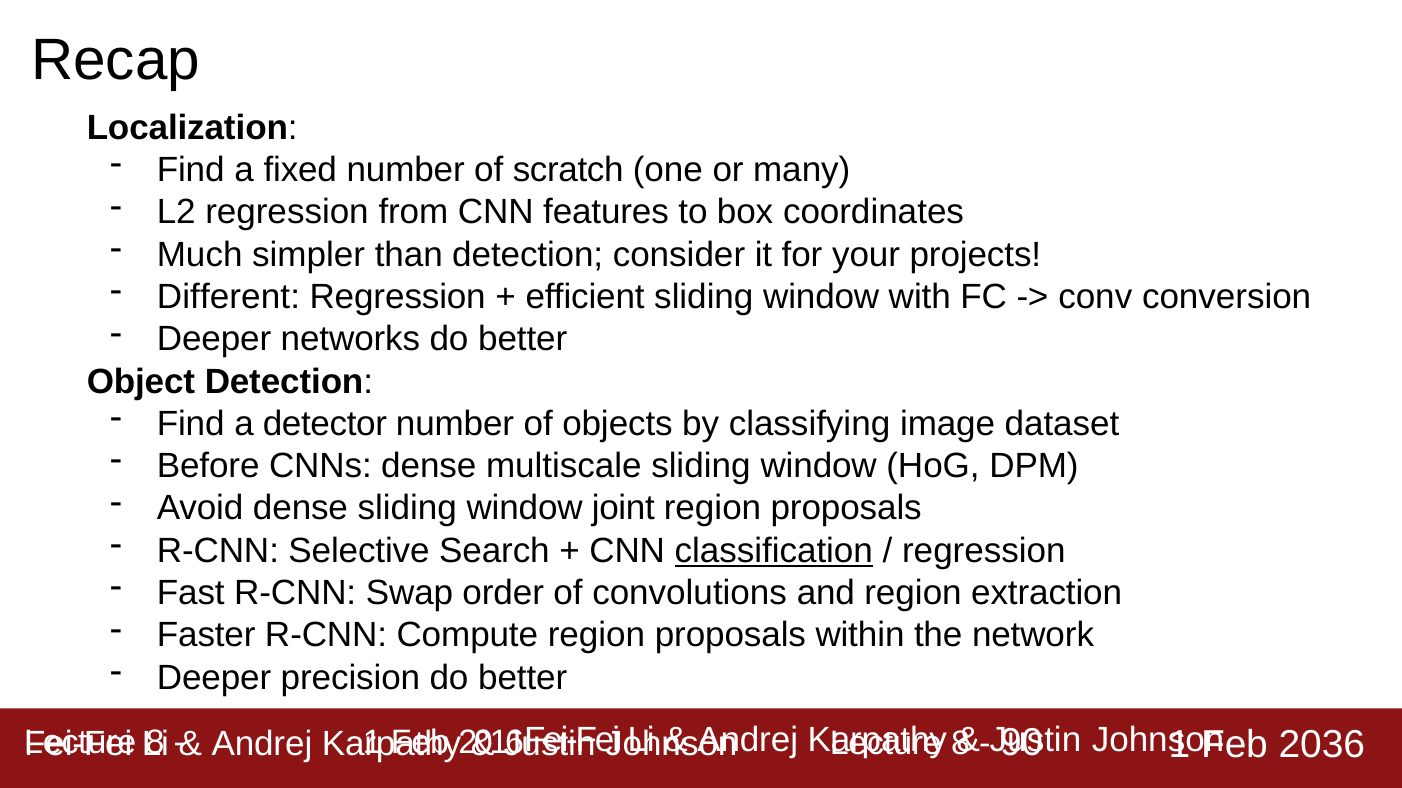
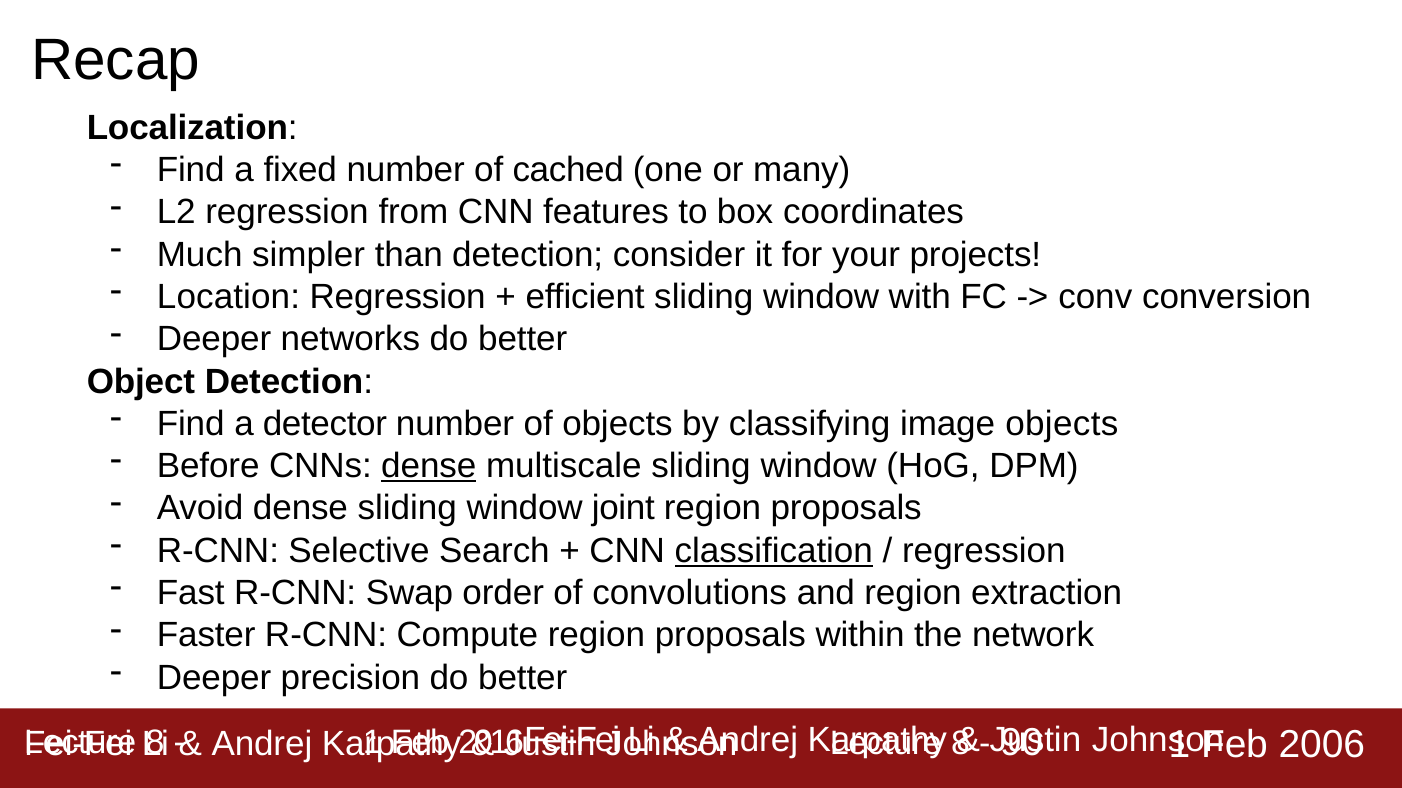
scratch: scratch -> cached (568, 170)
Different: Different -> Location (228, 297)
image dataset: dataset -> objects (1062, 424)
dense underline: none -> present (429, 466)
2036: 2036 -> 2006 (1322, 746)
